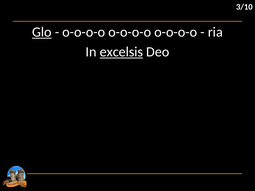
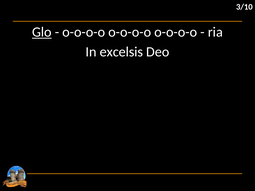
excelsis underline: present -> none (121, 52)
